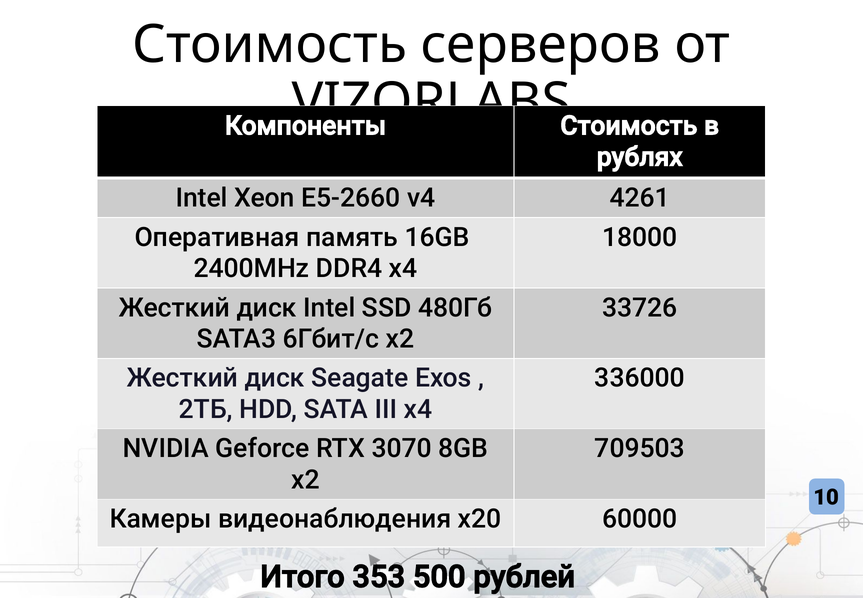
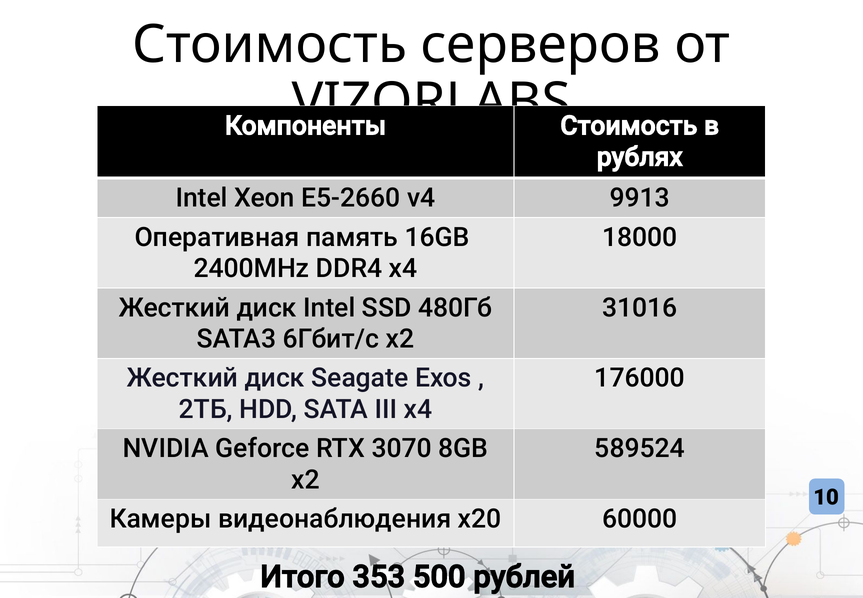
4261: 4261 -> 9913 (640, 198)
33726: 33726 -> 31016 (640, 307)
336000: 336000 -> 176000 (640, 378)
709503: 709503 -> 589524 (640, 448)
